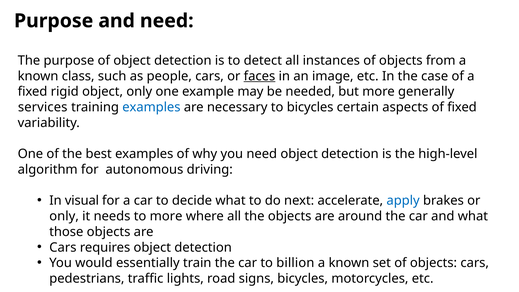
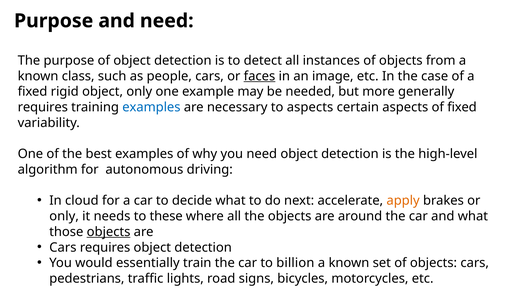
services: services -> requires (43, 107)
to bicycles: bicycles -> aspects (310, 107)
visual: visual -> cloud (82, 201)
apply colour: blue -> orange (403, 201)
to more: more -> these (166, 216)
objects underline: none -> present (109, 232)
